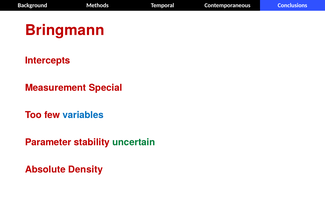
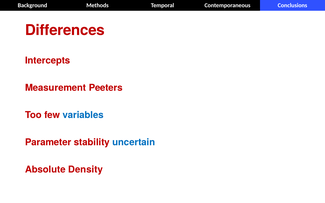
Bringmann: Bringmann -> Differences (65, 30)
Special: Special -> Peeters (106, 88)
uncertain colour: green -> blue (134, 142)
